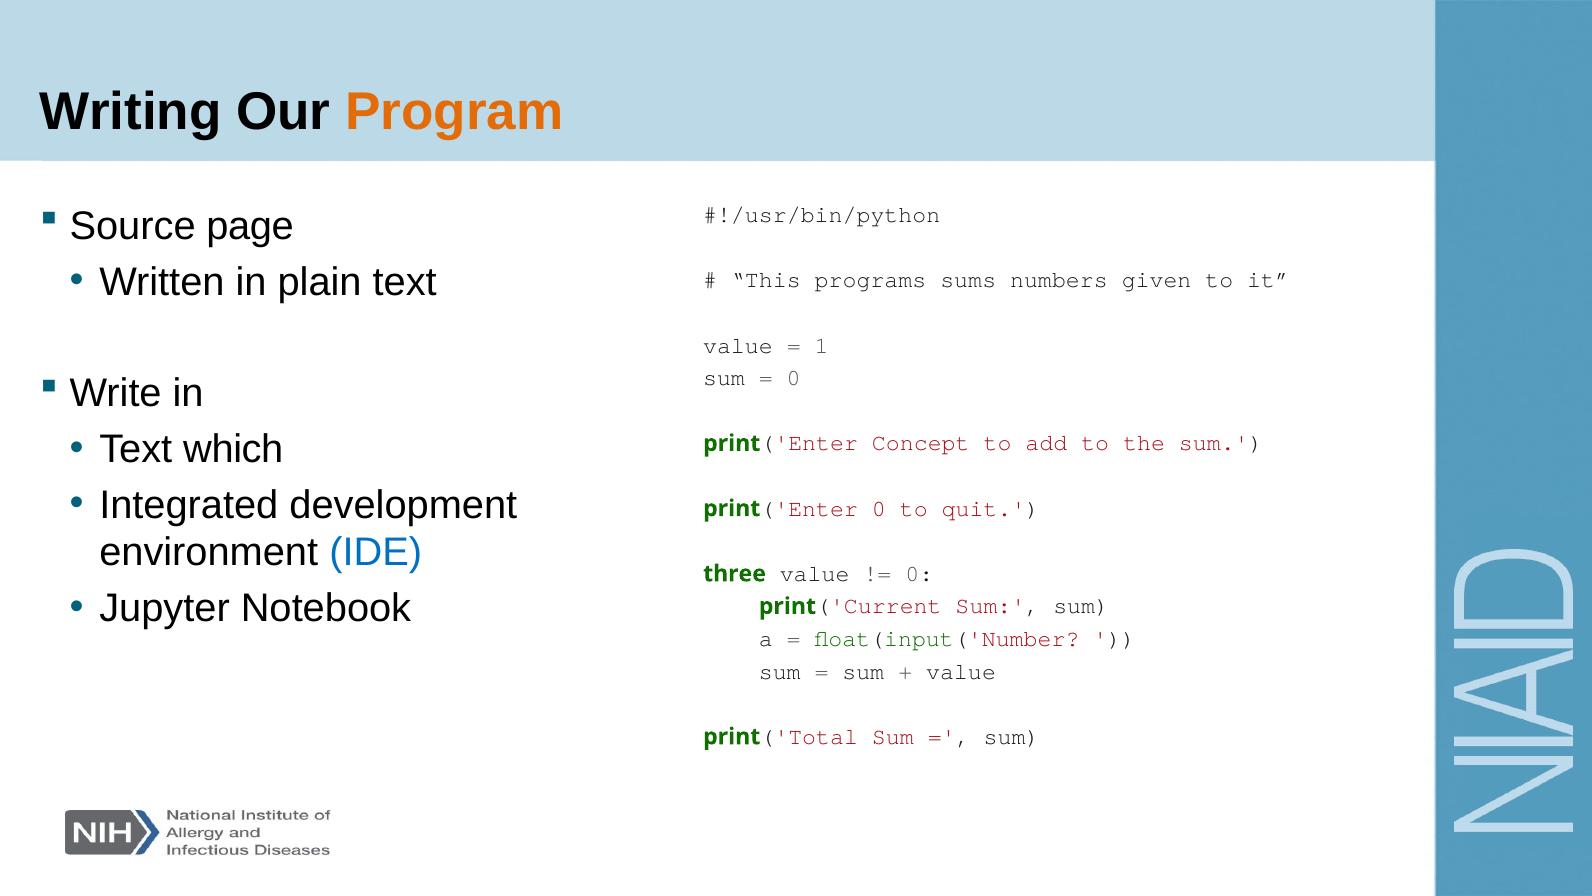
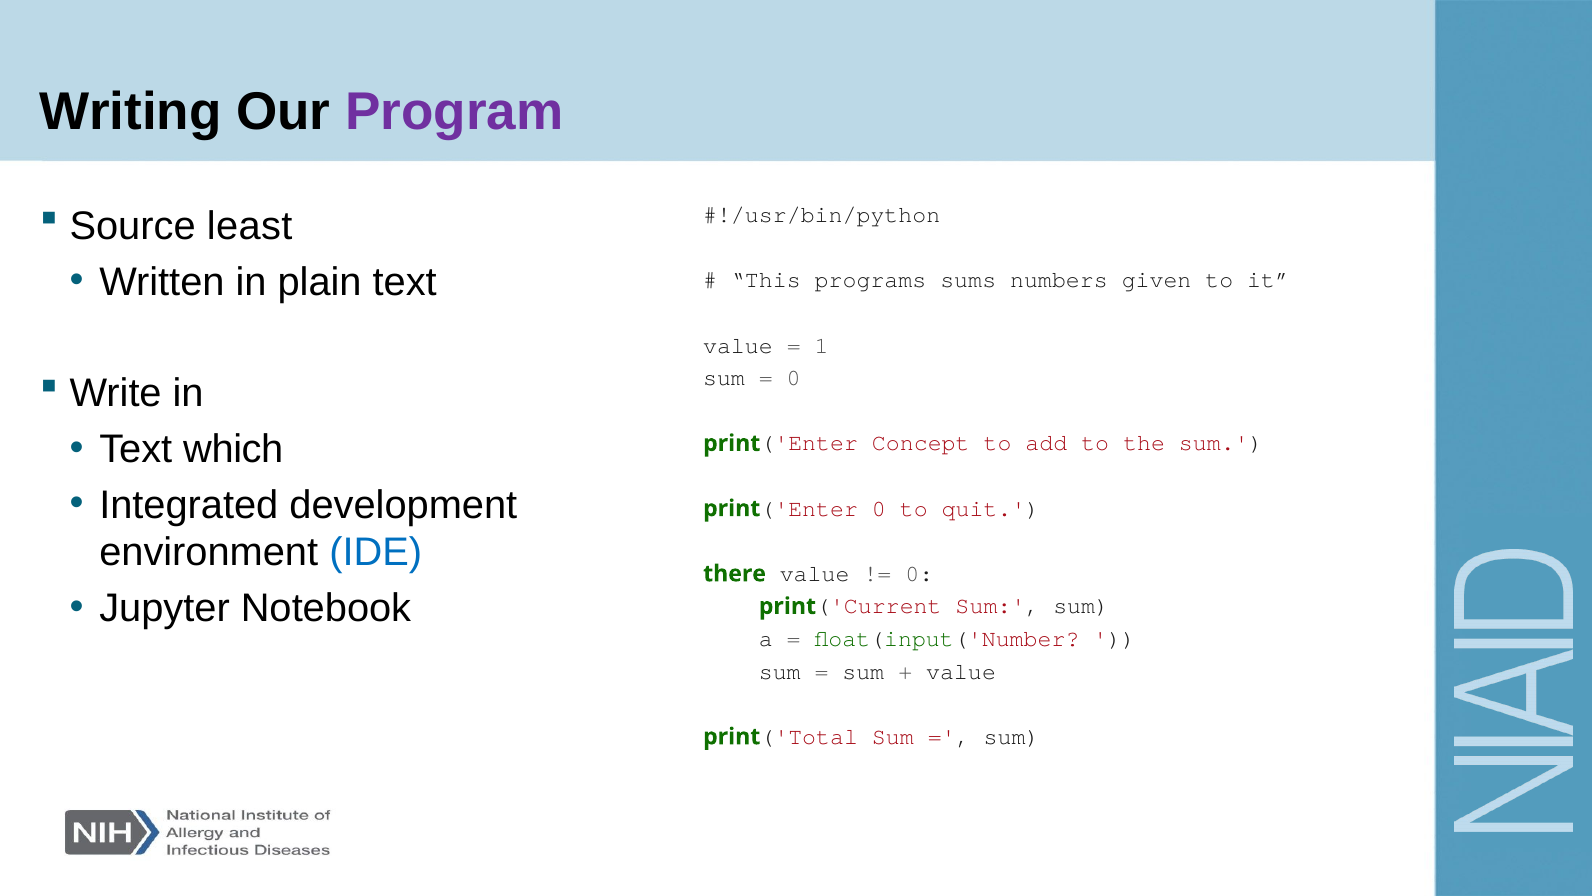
Program colour: orange -> purple (454, 112)
page: page -> least (250, 226)
three: three -> there (735, 573)
